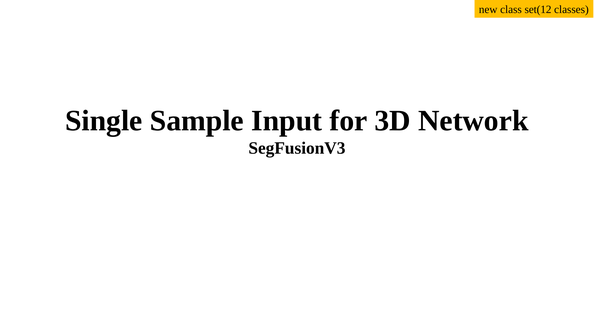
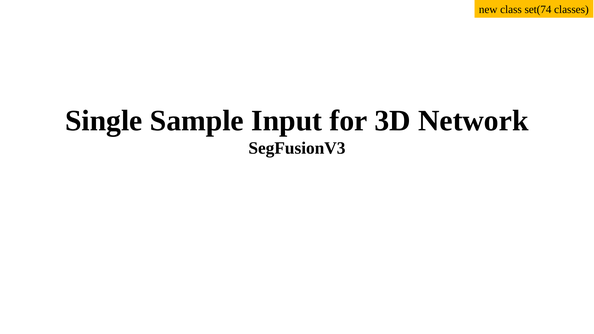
set(12: set(12 -> set(74 (538, 10)
